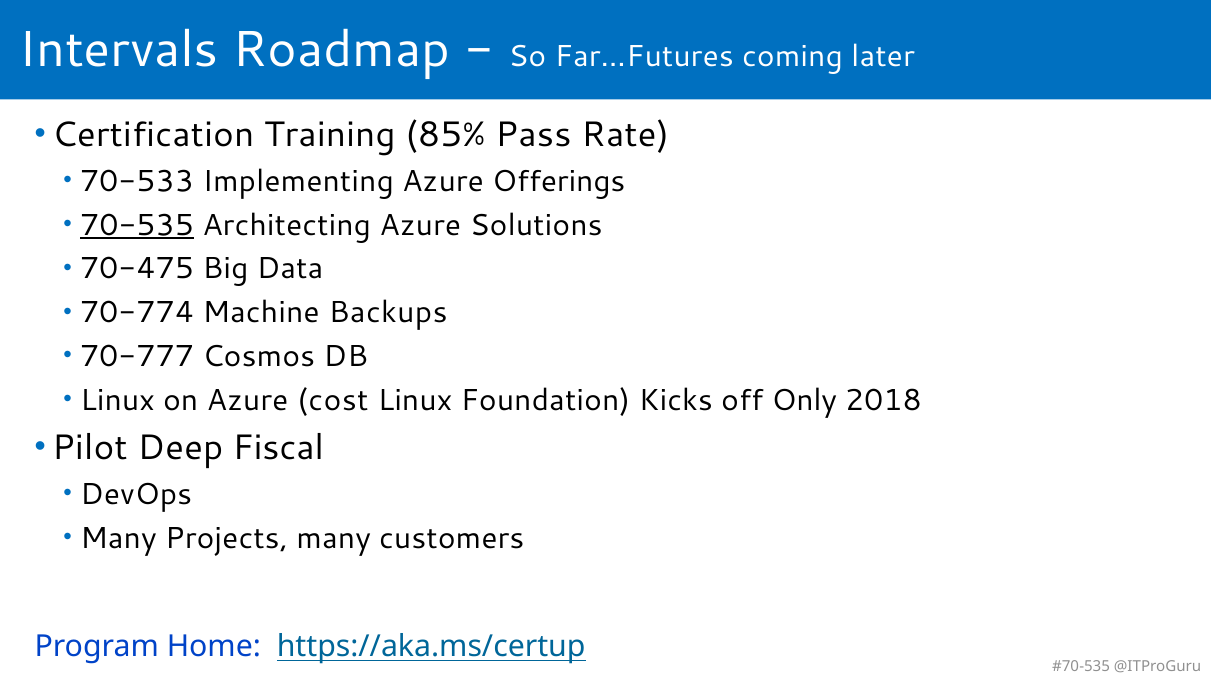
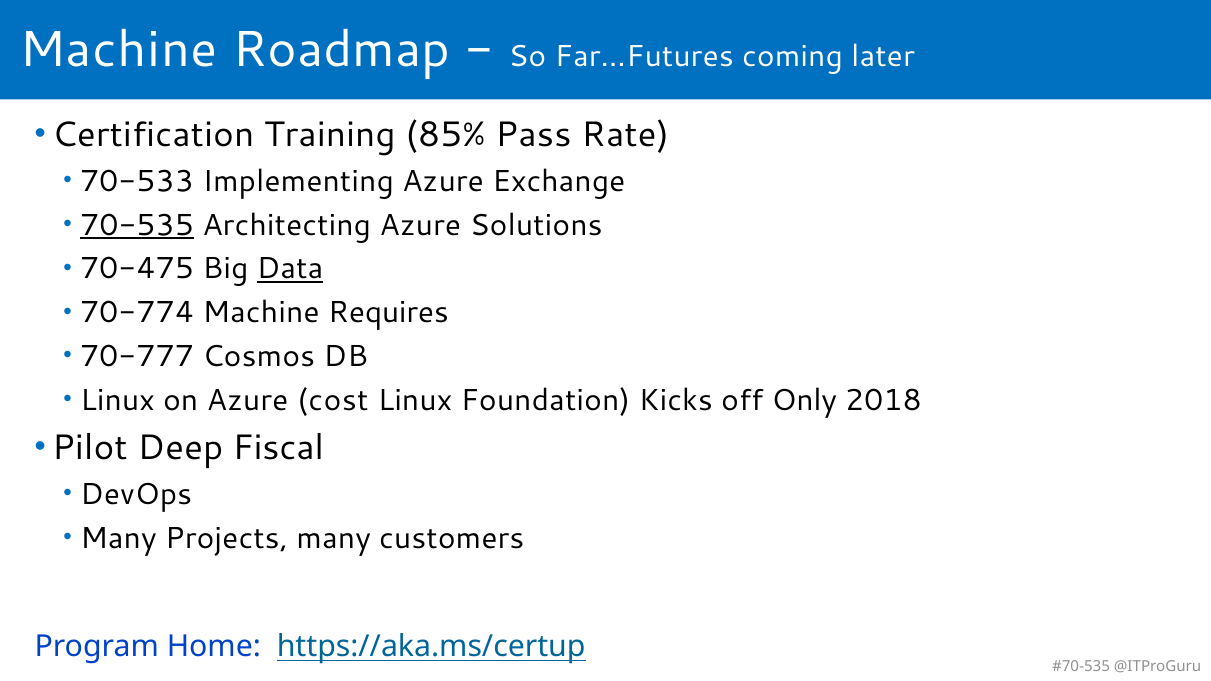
Intervals: Intervals -> Machine (118, 49)
Offerings: Offerings -> Exchange (559, 181)
Data underline: none -> present (290, 269)
Backups: Backups -> Requires (388, 313)
